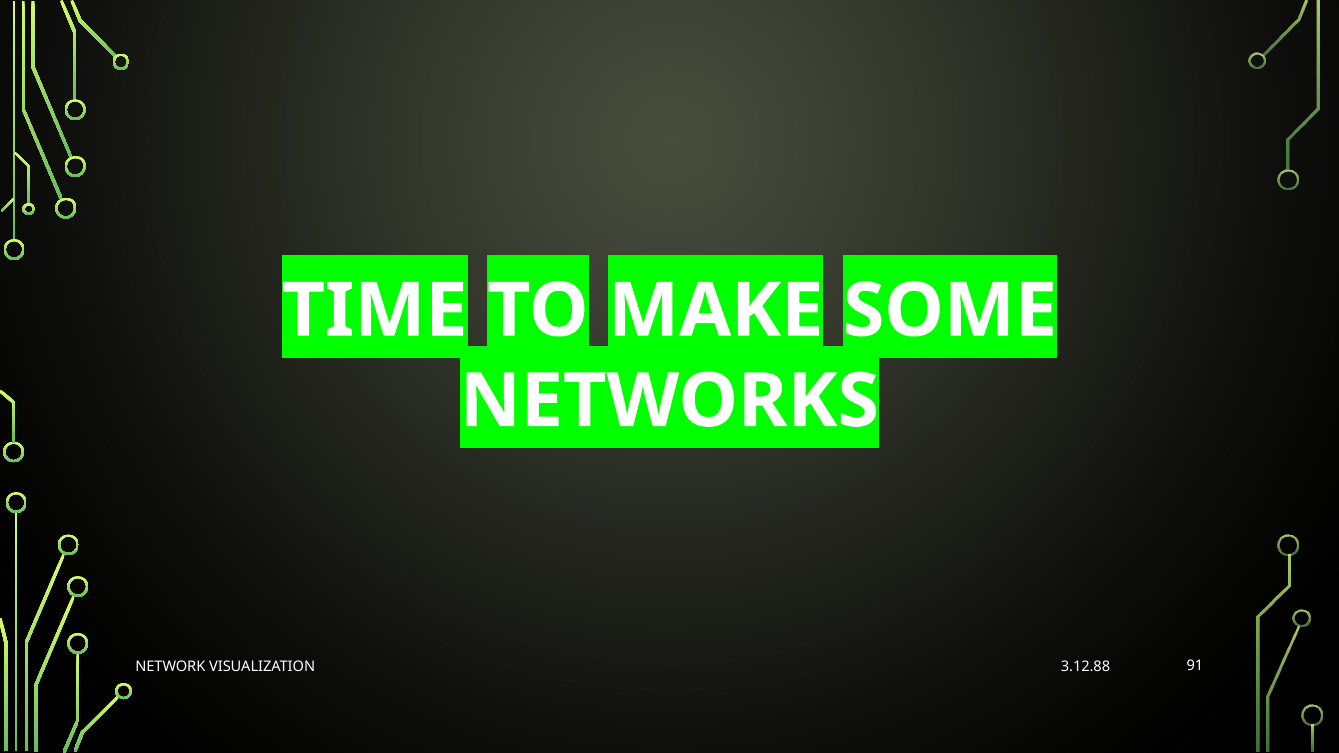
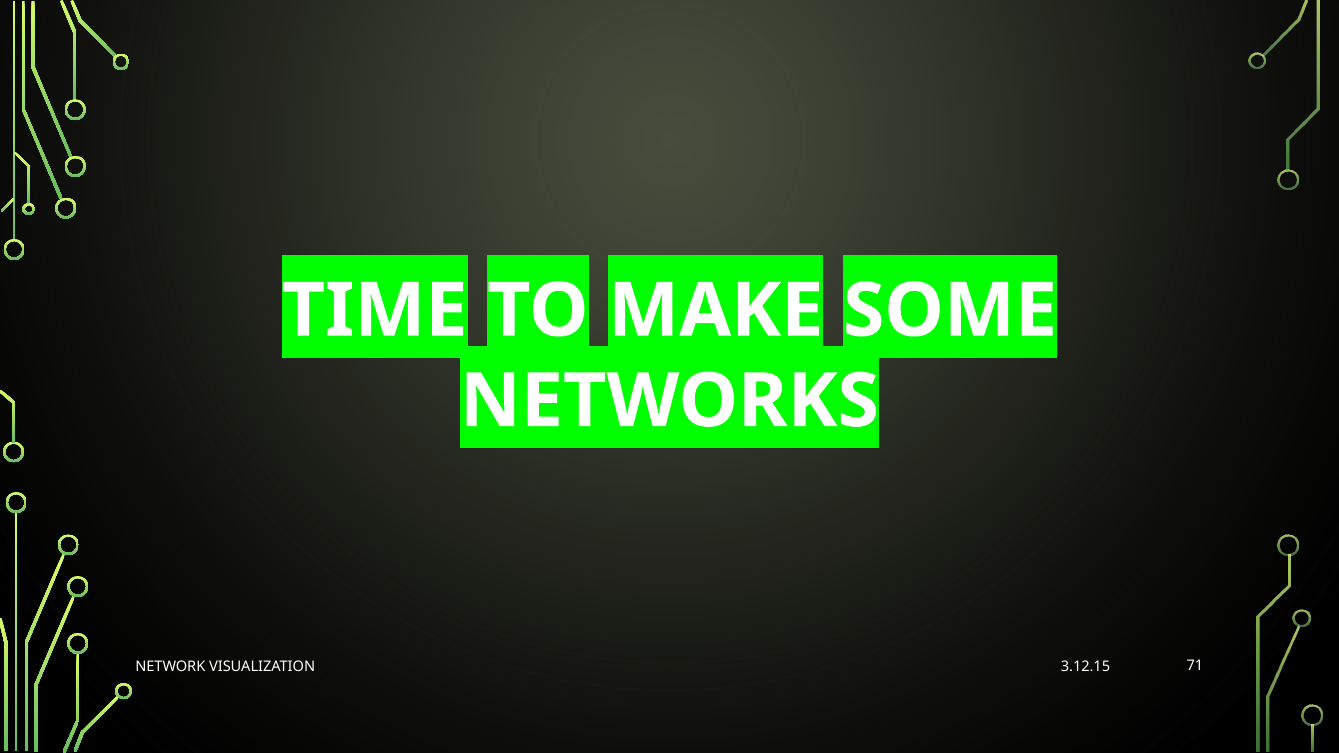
3.12.88: 3.12.88 -> 3.12.15 (1086, 667)
91: 91 -> 71 (1195, 666)
